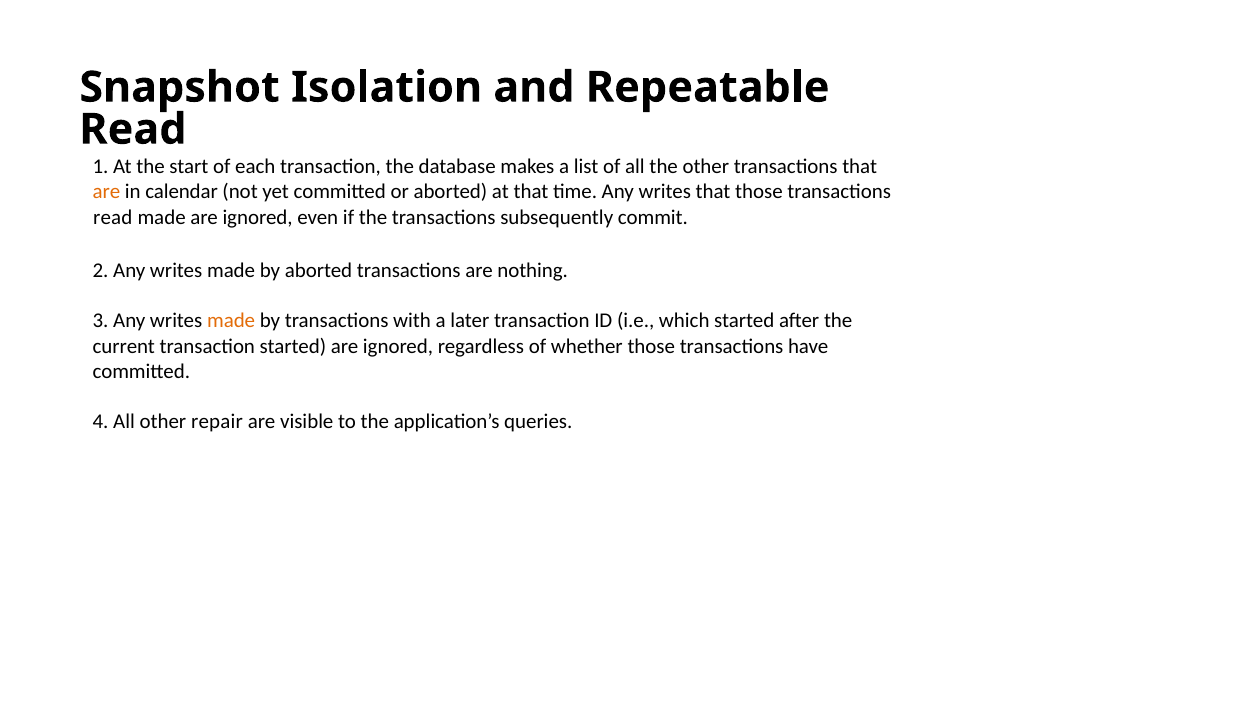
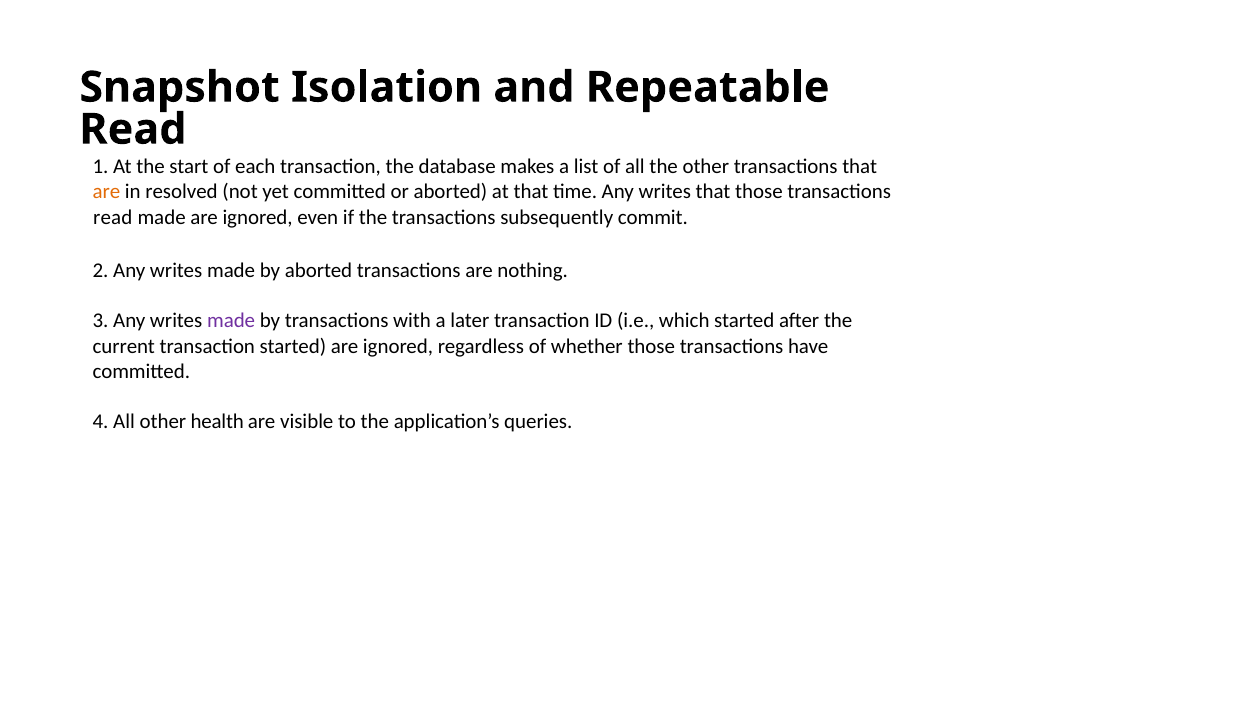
calendar: calendar -> resolved (181, 192)
made colour: orange -> purple (231, 321)
repair: repair -> health (217, 421)
